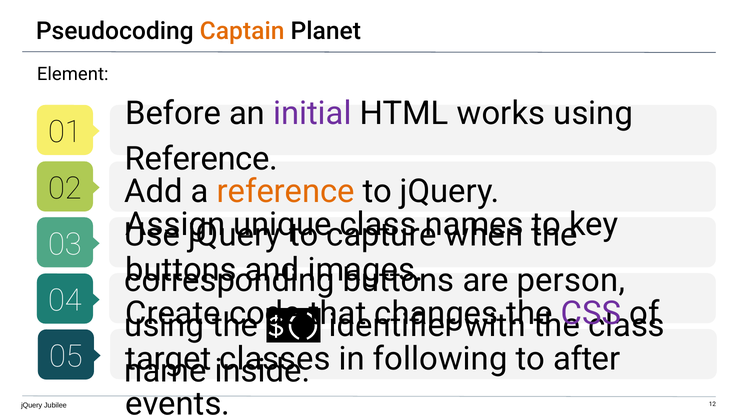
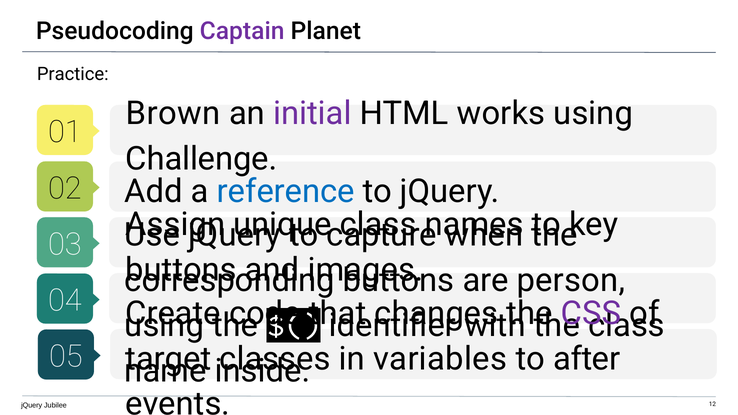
Captain colour: orange -> purple (242, 31)
Element: Element -> Practice (73, 74)
Before: Before -> Brown (173, 114)
Reference: Reference -> Challenge (201, 159)
reference colour: orange -> blue (286, 192)
following: following -> variables (440, 359)
